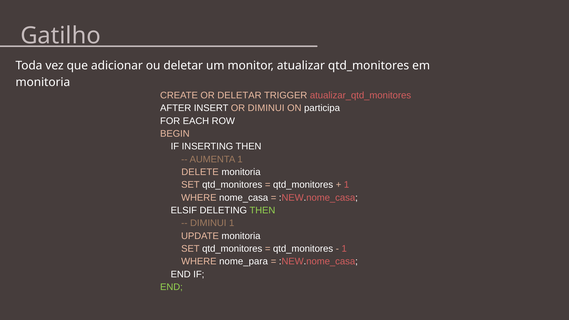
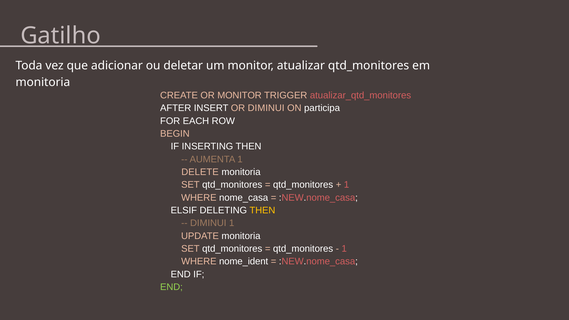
OR DELETAR: DELETAR -> MONITOR (240, 95)
THEN colour: light green -> yellow (262, 210)
nome_para: nome_para -> nome_ident (244, 262)
